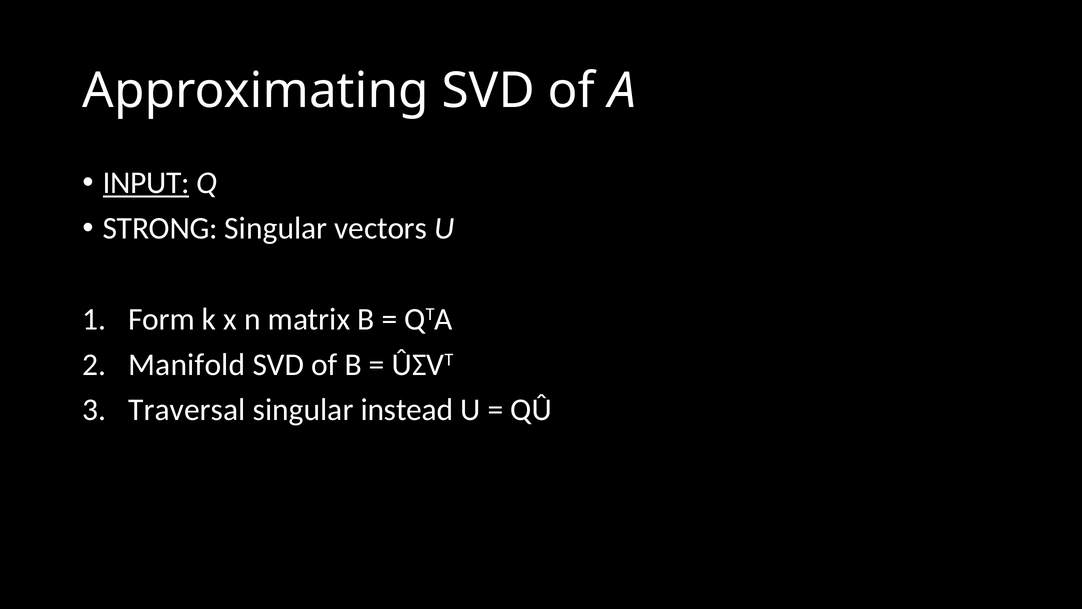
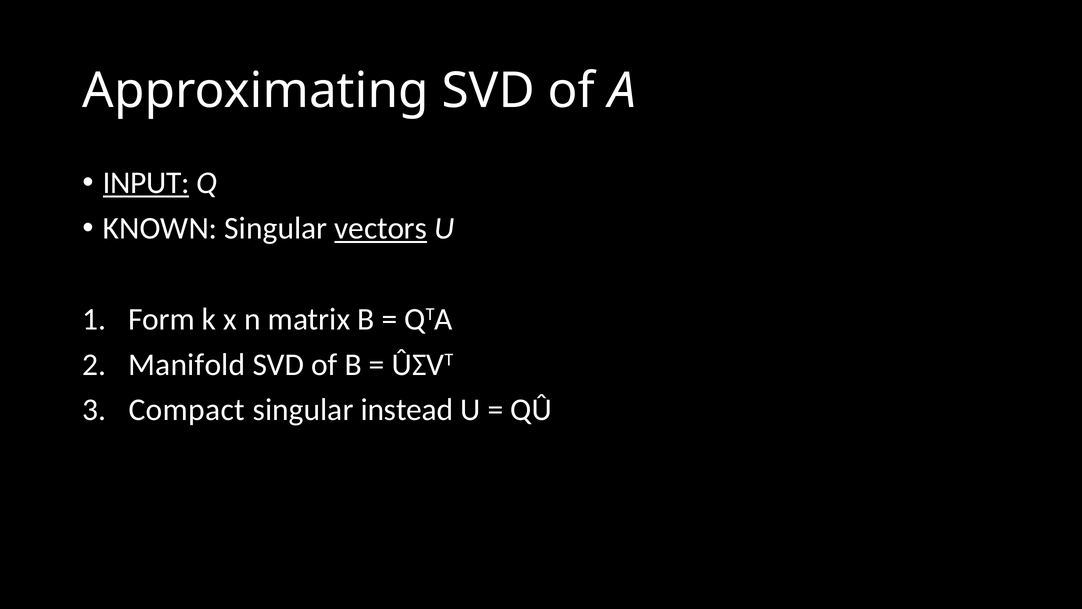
STRONG: STRONG -> KNOWN (160, 228)
vectors underline: none -> present (381, 228)
Traversal: Traversal -> Compact (187, 410)
